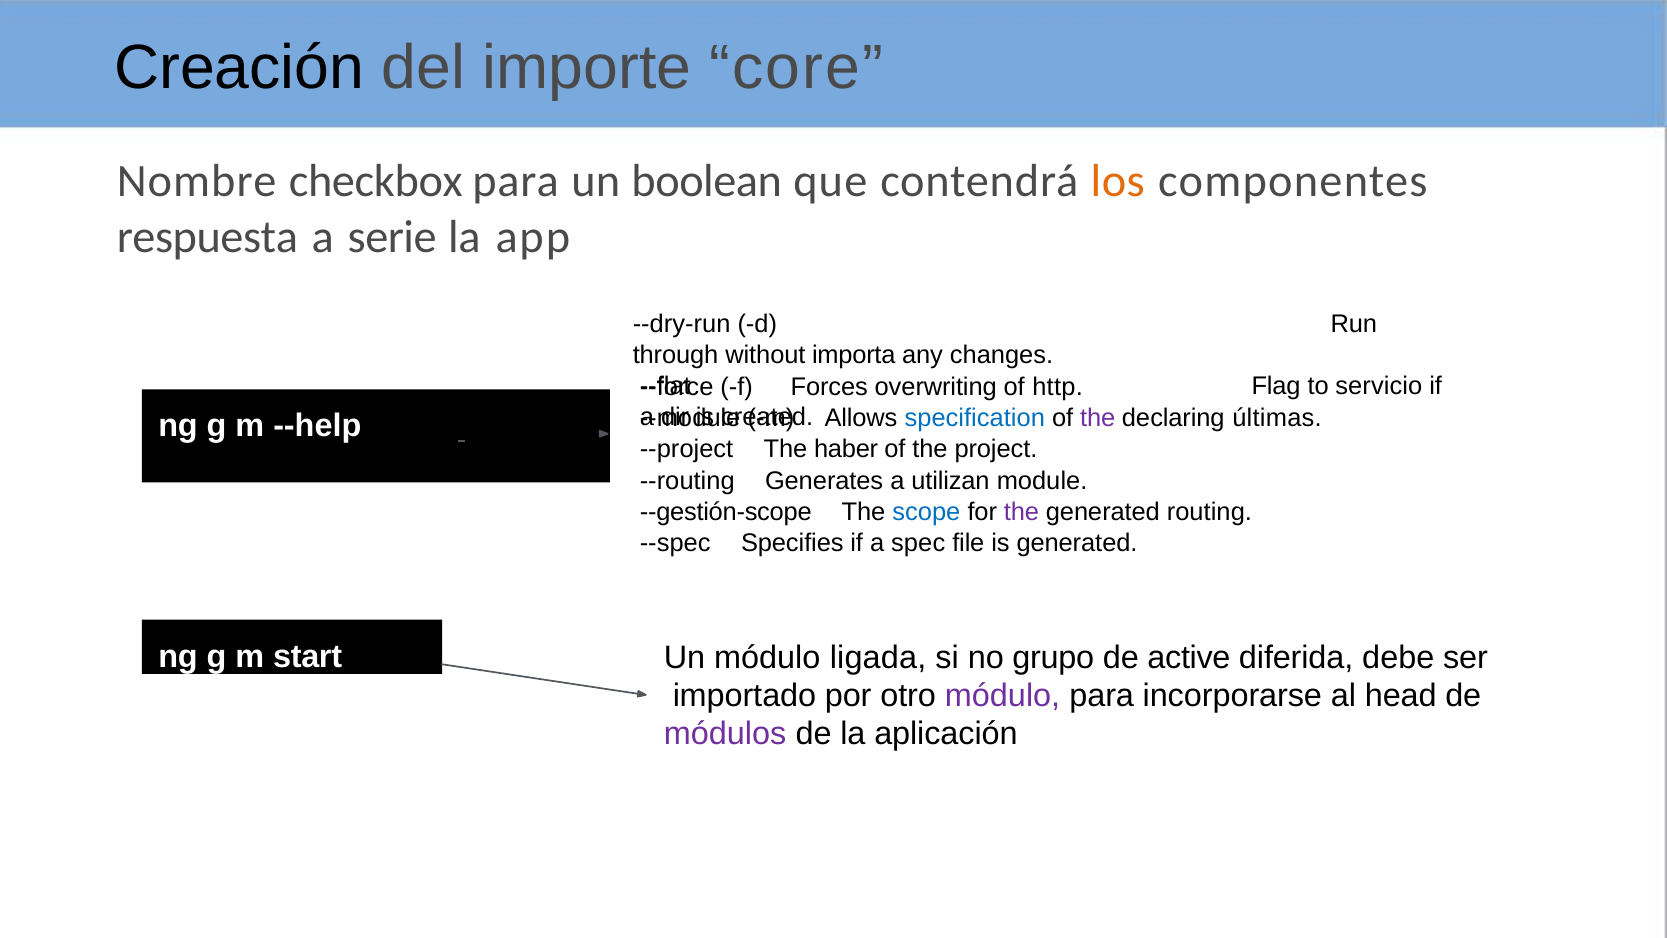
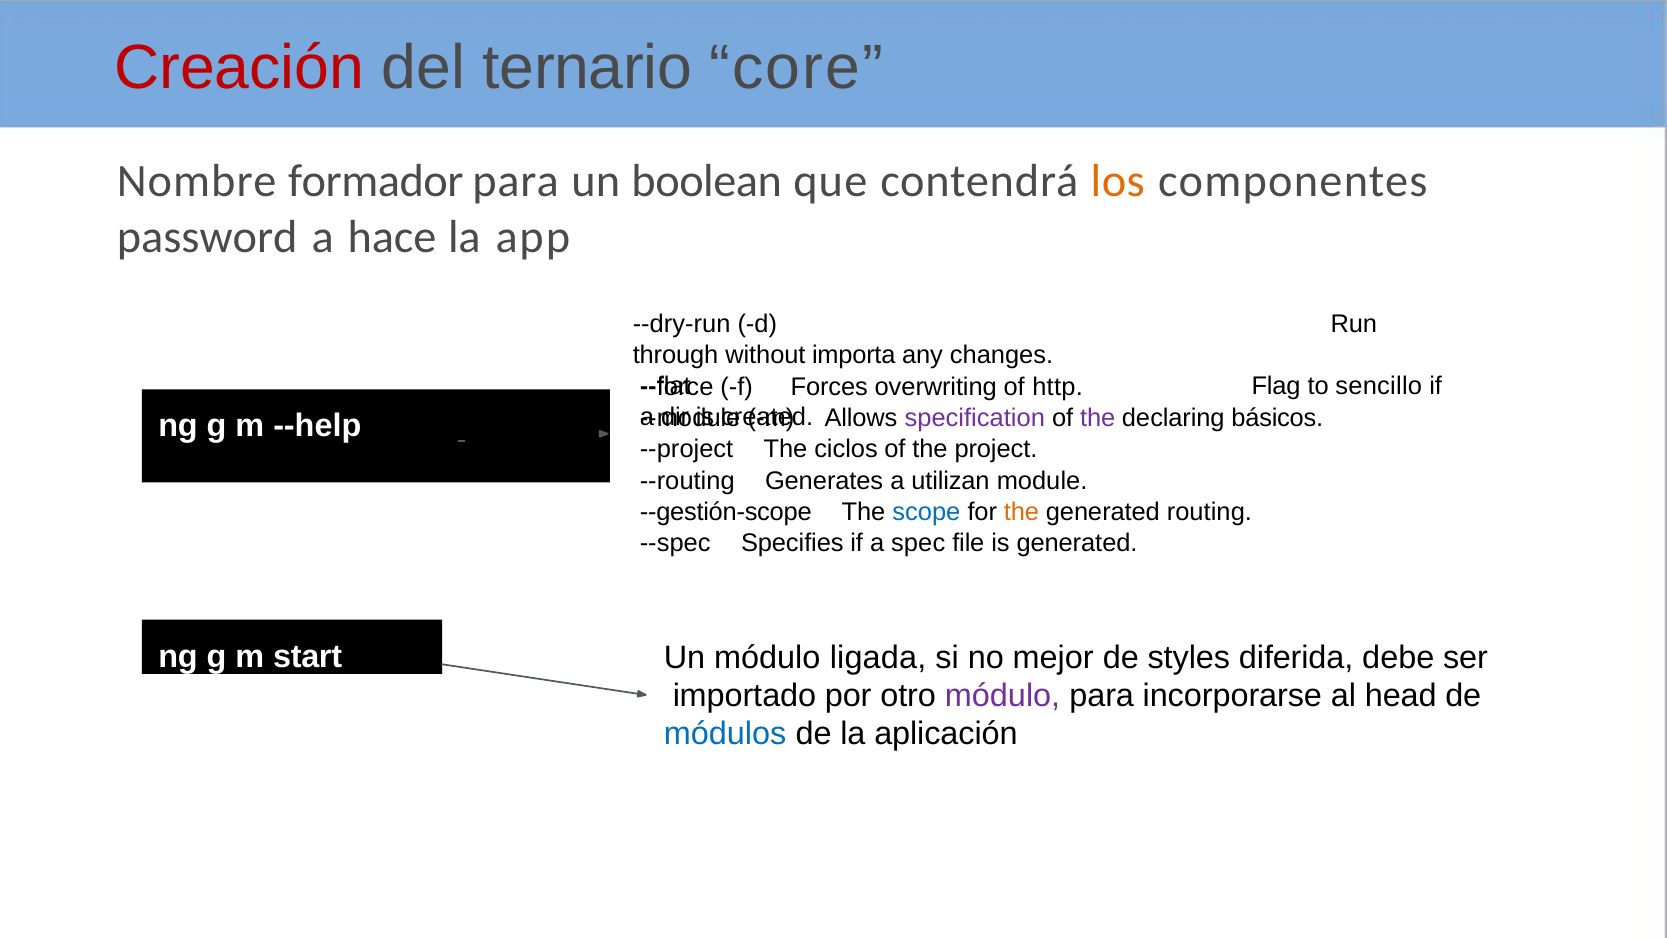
Creación colour: black -> red (239, 68)
importe: importe -> ternario (587, 68)
checkbox: checkbox -> formador (376, 181)
respuesta: respuesta -> password (207, 237)
serie: serie -> hace (392, 237)
servicio: servicio -> sencillo (1379, 386)
specification colour: blue -> purple (975, 418)
últimas: últimas -> básicos (1277, 418)
haber: haber -> ciclos (846, 449)
the colour: purple -> orange (1021, 512)
grupo: grupo -> mejor (1053, 658)
active: active -> styles (1189, 658)
módulos colour: purple -> blue (725, 734)
